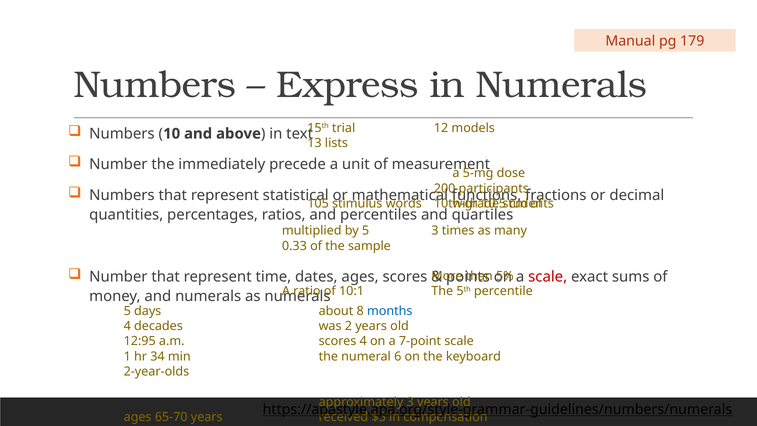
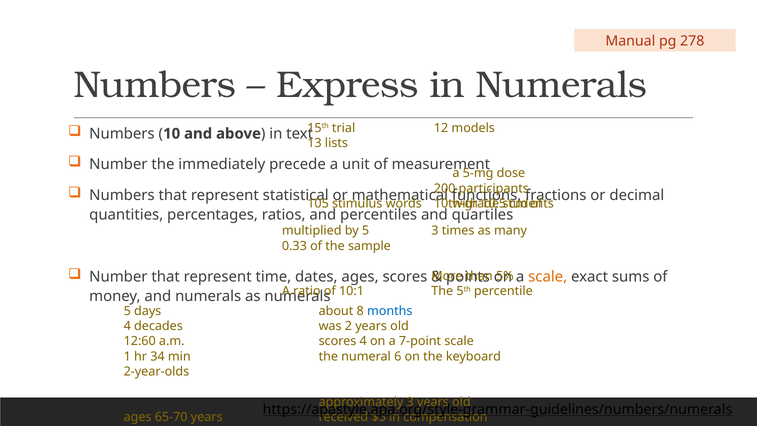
179: 179 -> 278 (692, 41)
scale colour: red -> orange (548, 276)
12:95: 12:95 -> 12:60 (140, 341)
